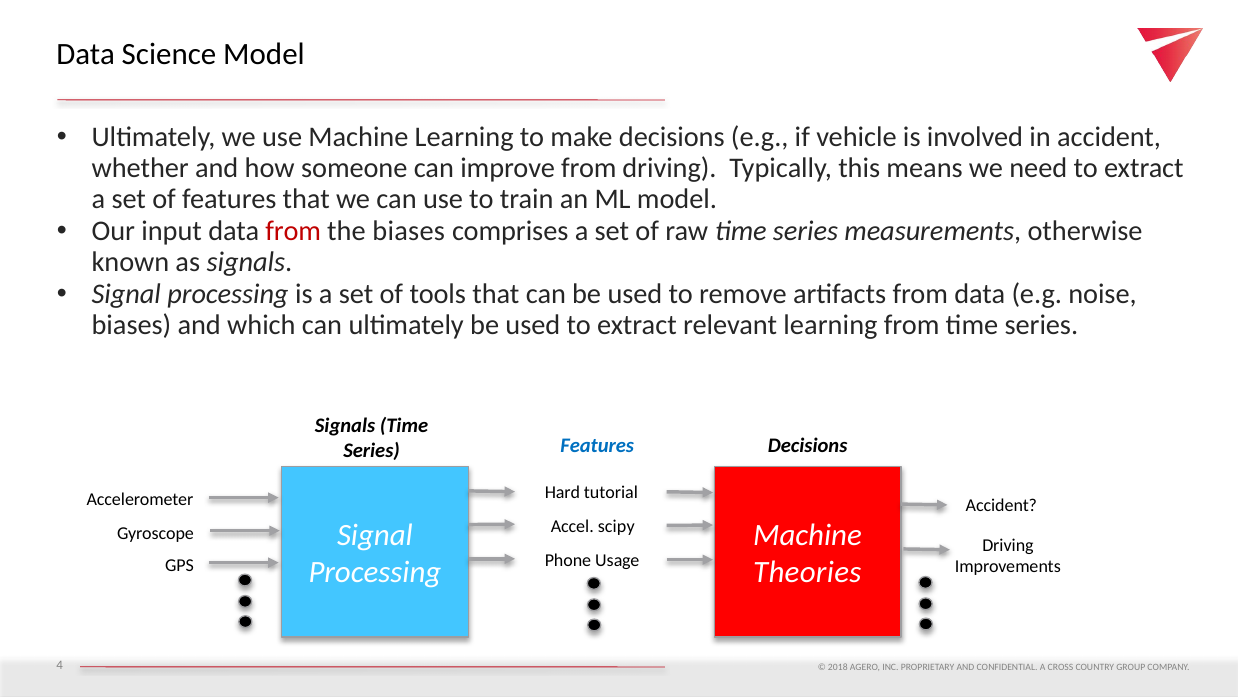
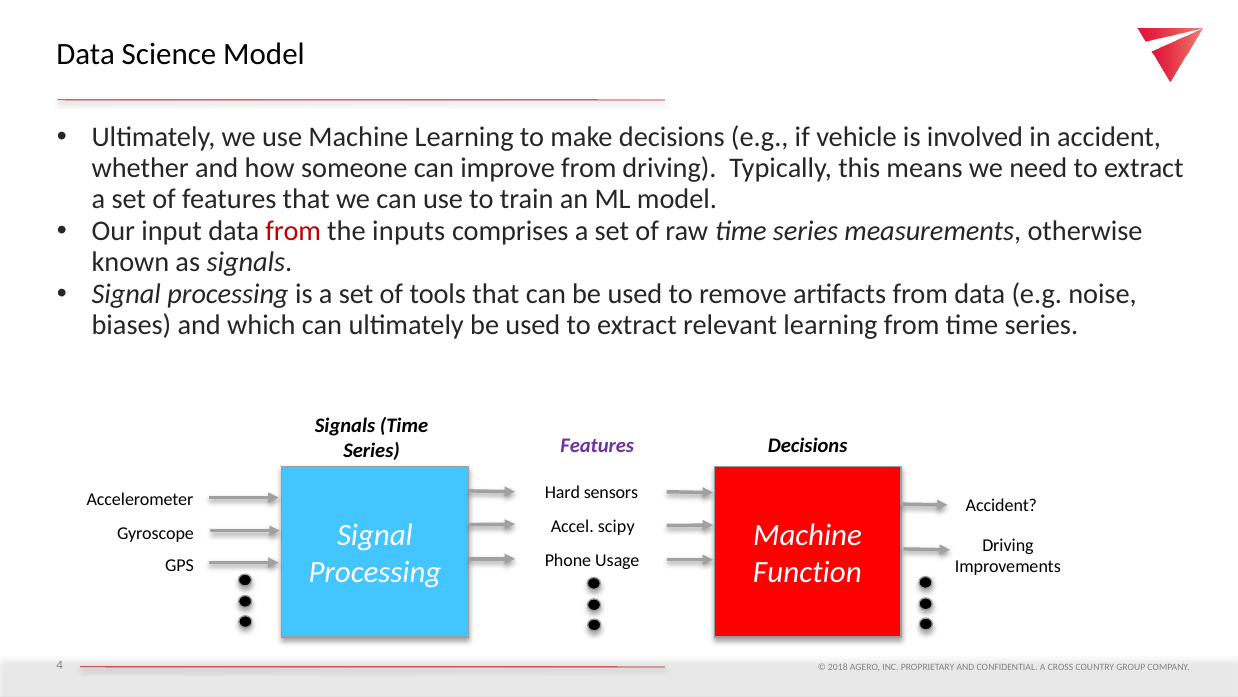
the biases: biases -> inputs (409, 231)
Features colour: blue -> purple (597, 446)
tutorial: tutorial -> sensors (611, 492)
Theories: Theories -> Function (807, 572)
